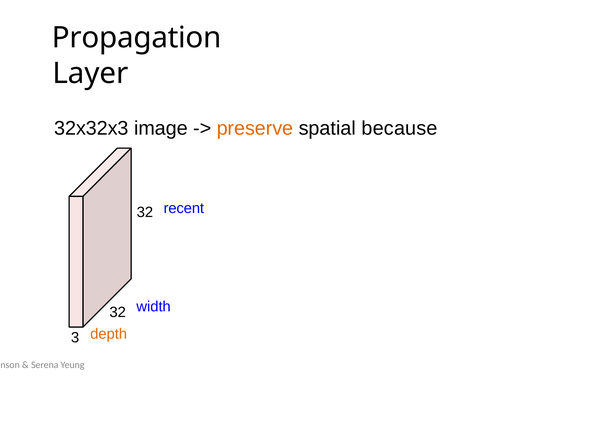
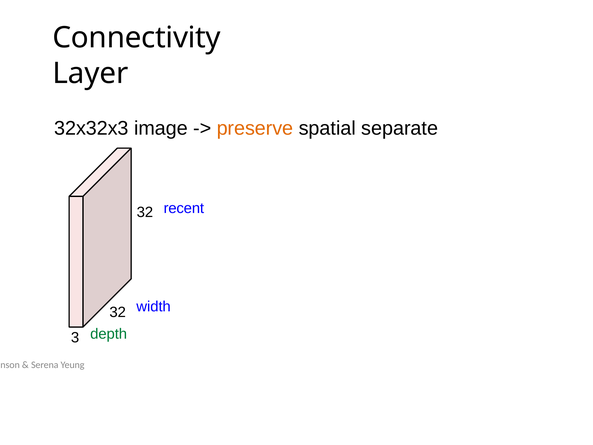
Propagation: Propagation -> Connectivity (137, 38)
because: because -> separate (400, 128)
depth colour: orange -> green (109, 334)
